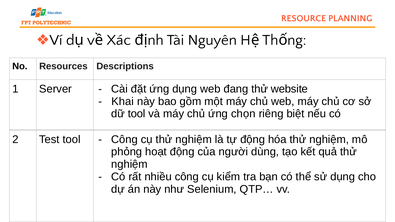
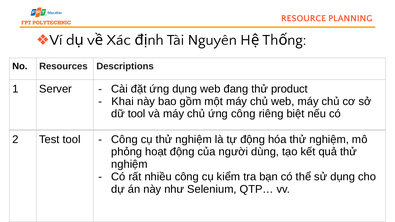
website: website -> product (289, 89)
ứng chọn: chọn -> công (243, 114)
